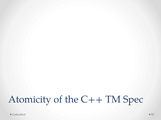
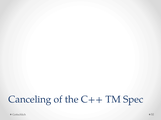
Atomicity: Atomicity -> Canceling (30, 100)
